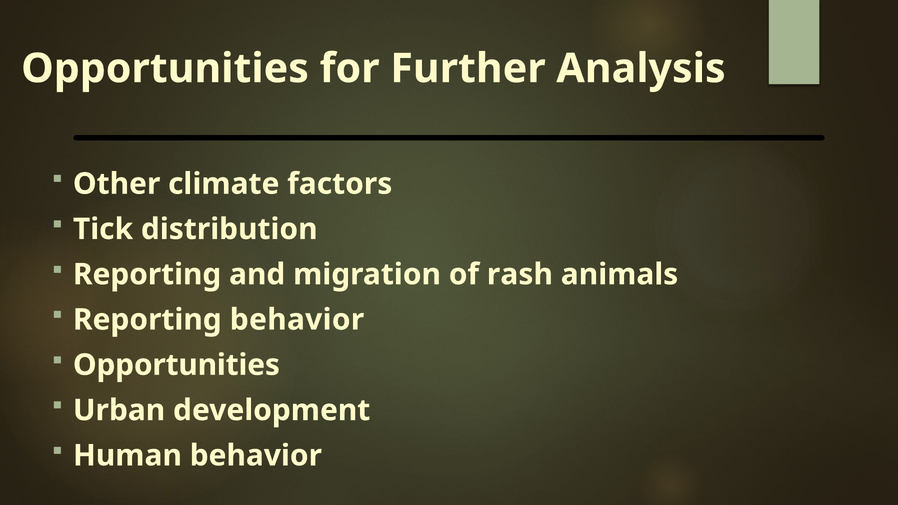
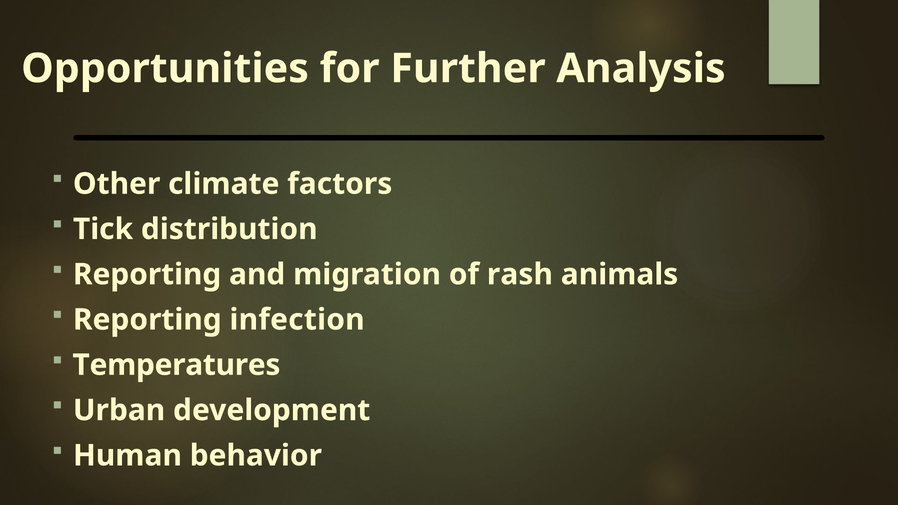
Reporting behavior: behavior -> infection (297, 320)
Opportunities: Opportunities -> Temperatures (176, 365)
